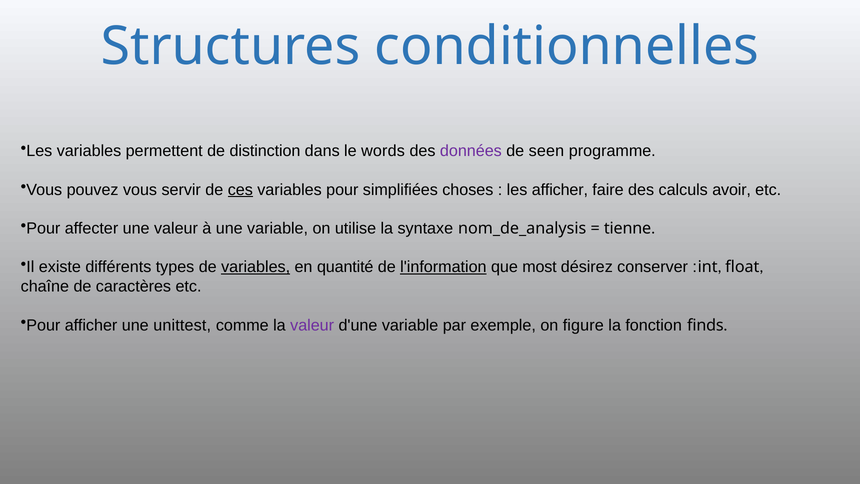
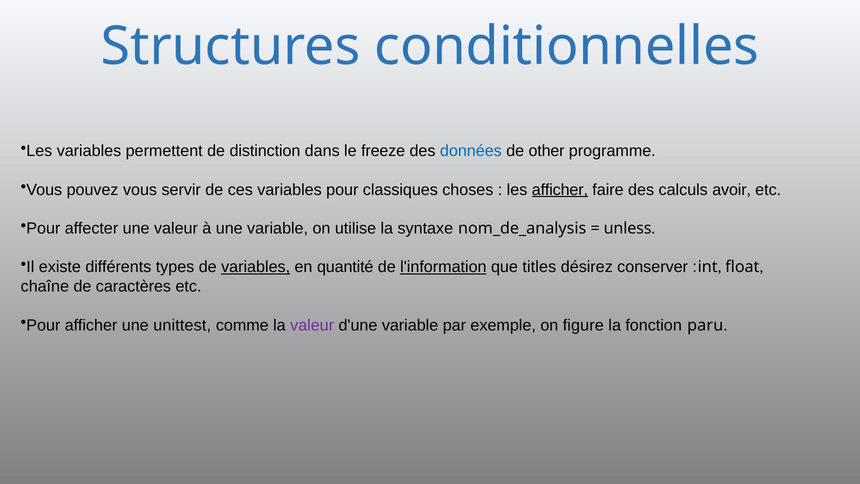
words: words -> freeze (383, 151)
données colour: purple -> blue (471, 151)
seen: seen -> other (547, 151)
ces underline: present -> none (240, 190)
simplifiées: simplifiées -> classiques (400, 190)
afficher underline: none -> present (560, 190)
tienne: tienne -> unless (628, 228)
most: most -> titles (539, 267)
finds: finds -> paru (705, 325)
